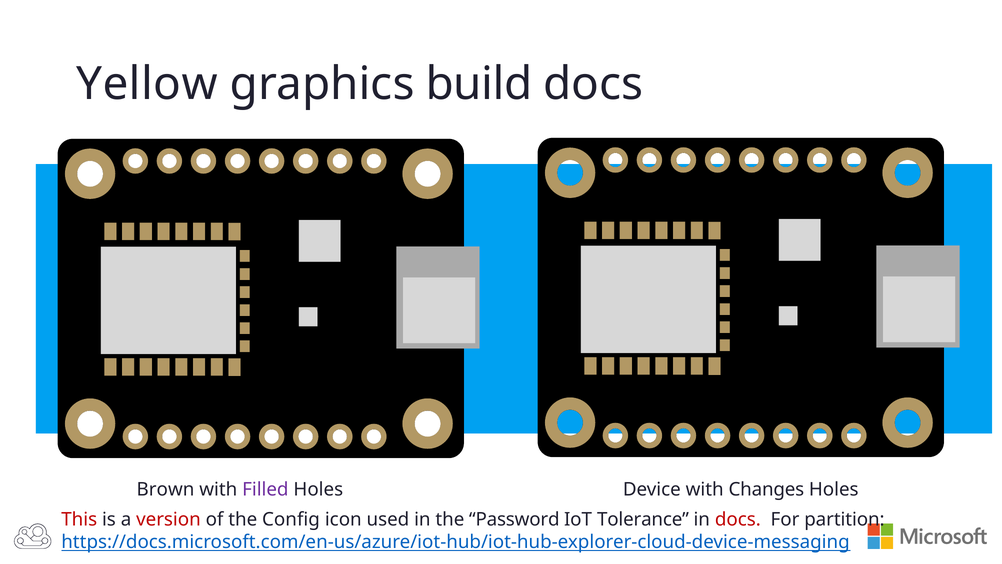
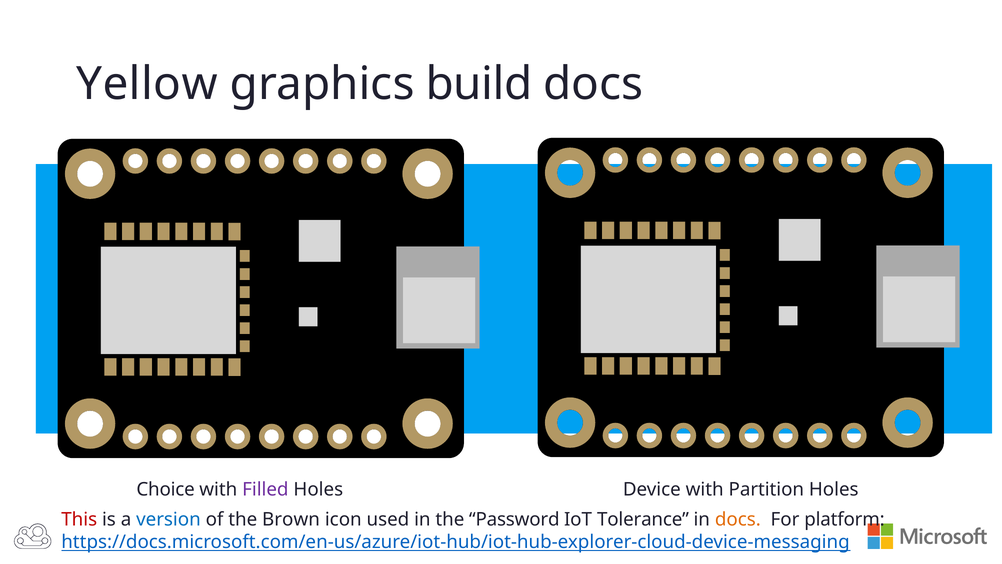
Brown: Brown -> Choice (166, 489)
Changes: Changes -> Partition (766, 489)
version colour: red -> blue (168, 519)
Config: Config -> Brown (291, 519)
docs colour: red -> orange (738, 519)
partition: partition -> platform (845, 519)
